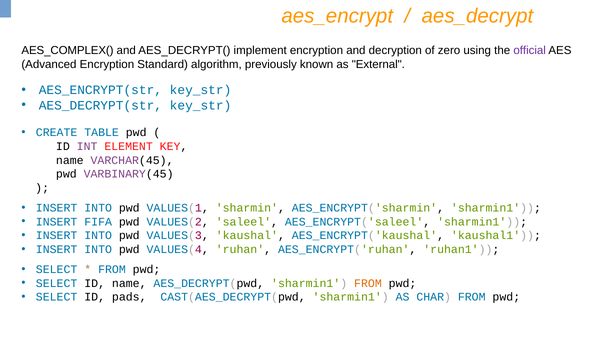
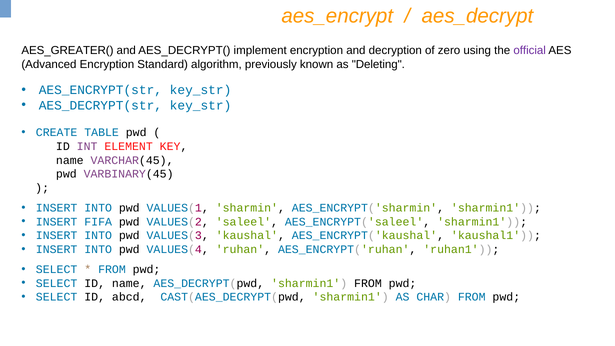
AES_COMPLEX(: AES_COMPLEX( -> AES_GREATER( (67, 50)
External: External -> Deleting (378, 64)
FROM colour: orange -> black (368, 283)
pads: pads -> abcd (129, 297)
